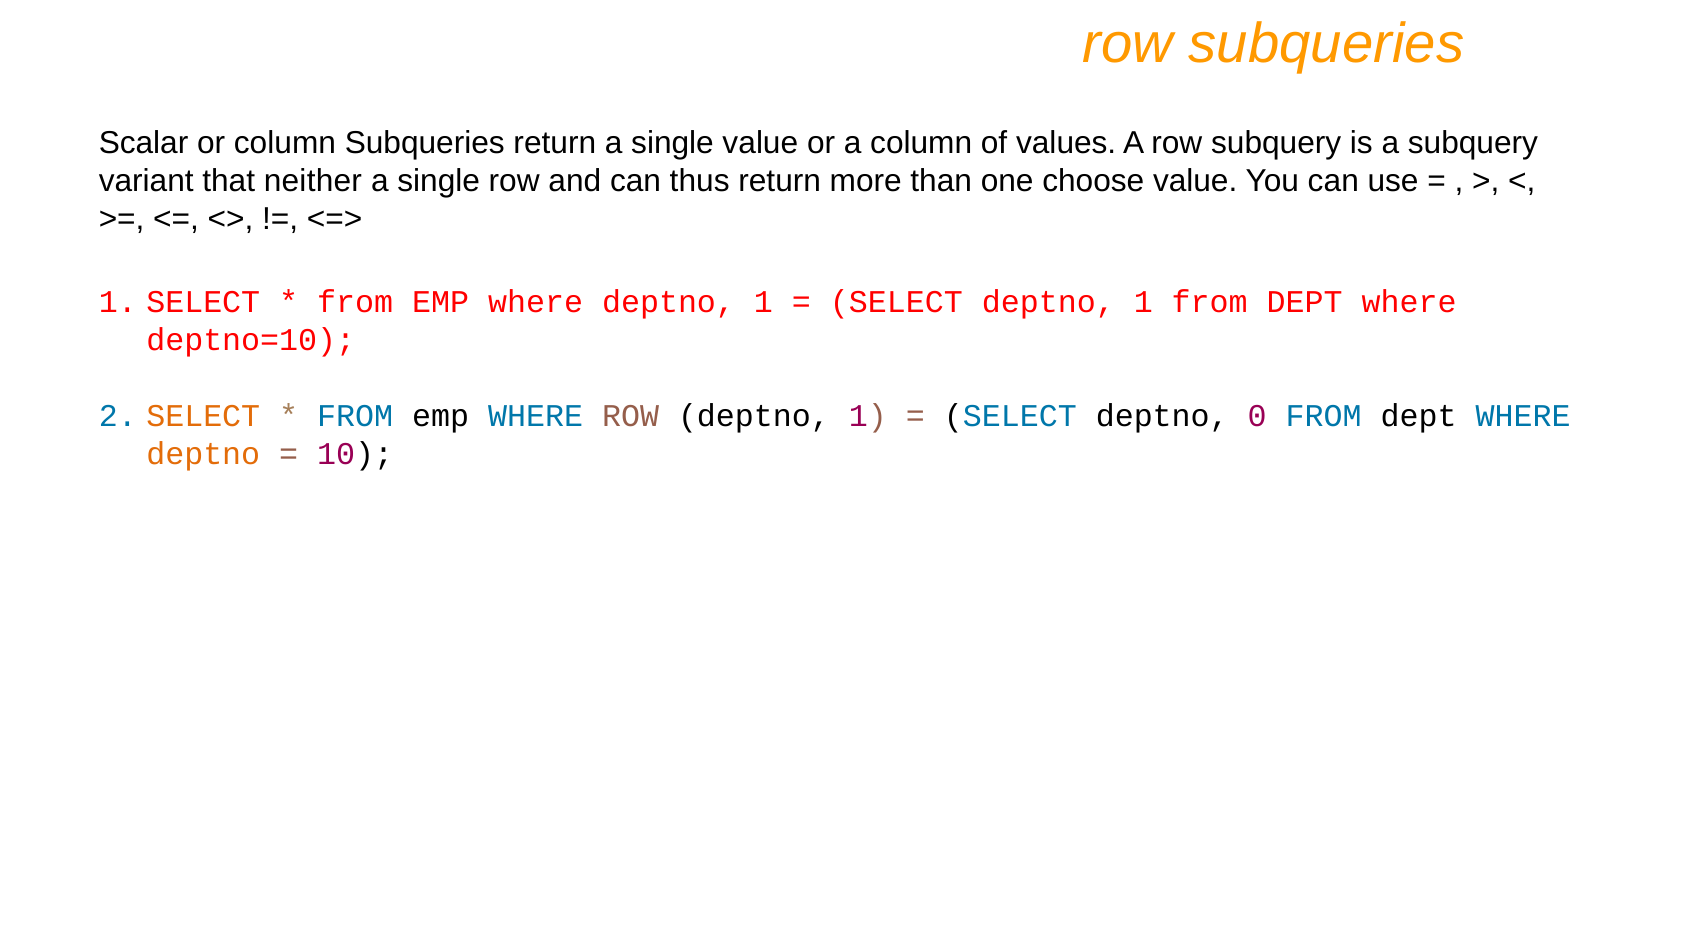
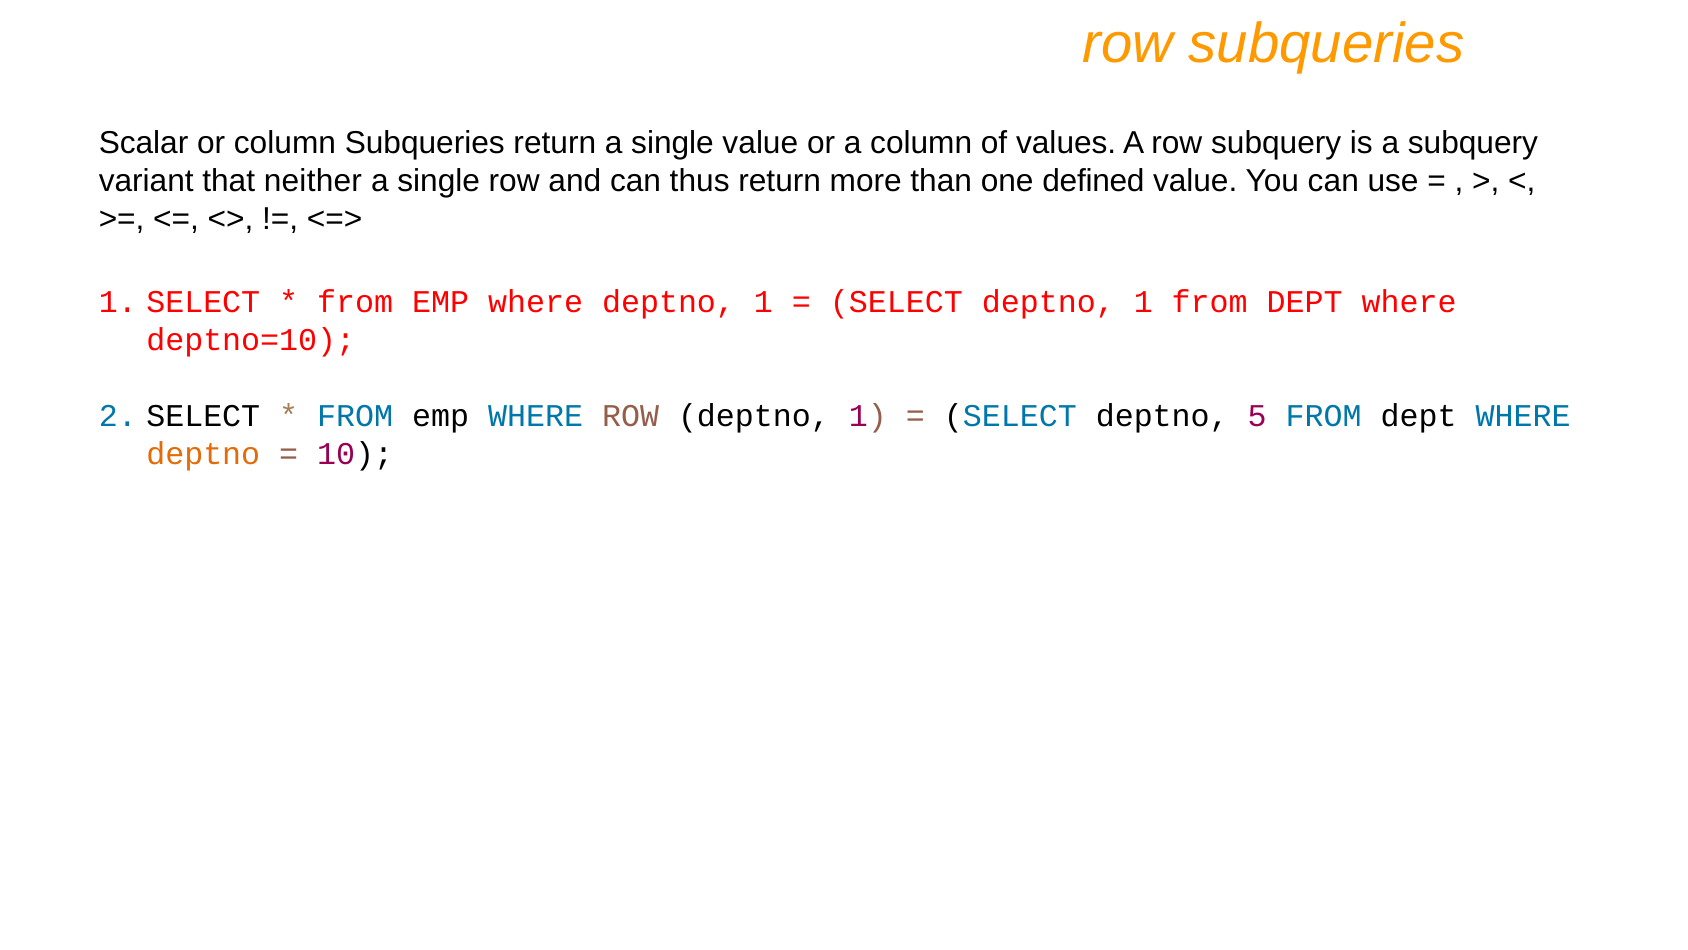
choose: choose -> defined (1093, 181)
SELECT colour: orange -> black (203, 416)
0: 0 -> 5 (1257, 416)
